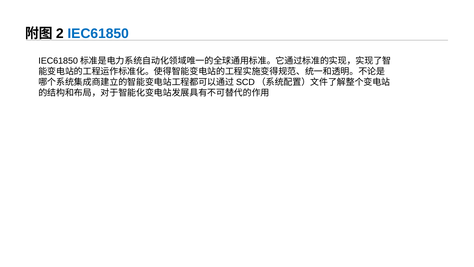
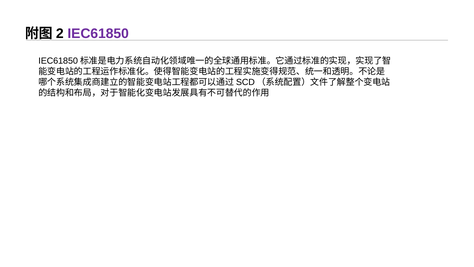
IEC61850 colour: blue -> purple (98, 34)
